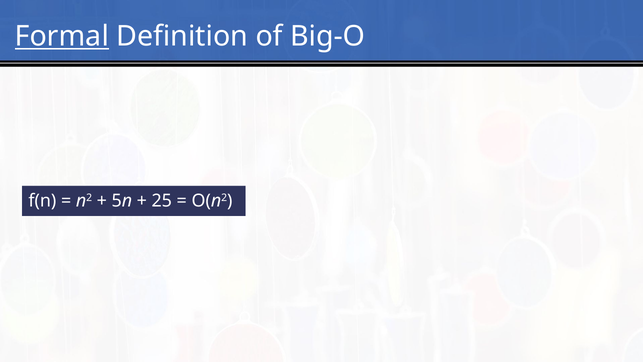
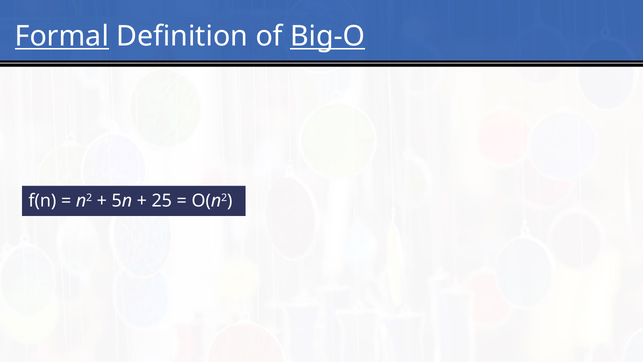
Big-O underline: none -> present (328, 36)
